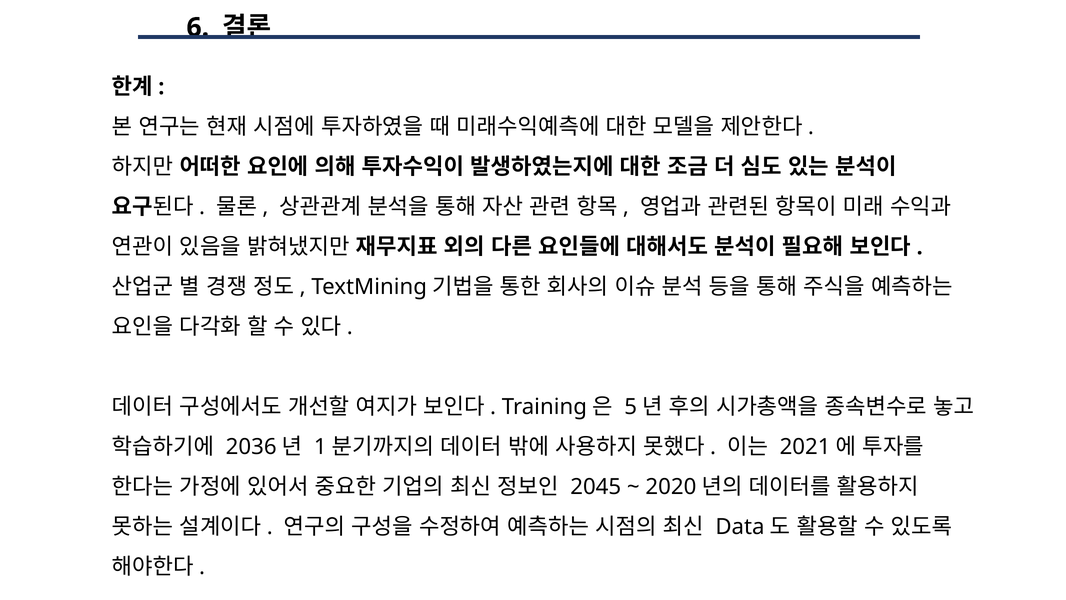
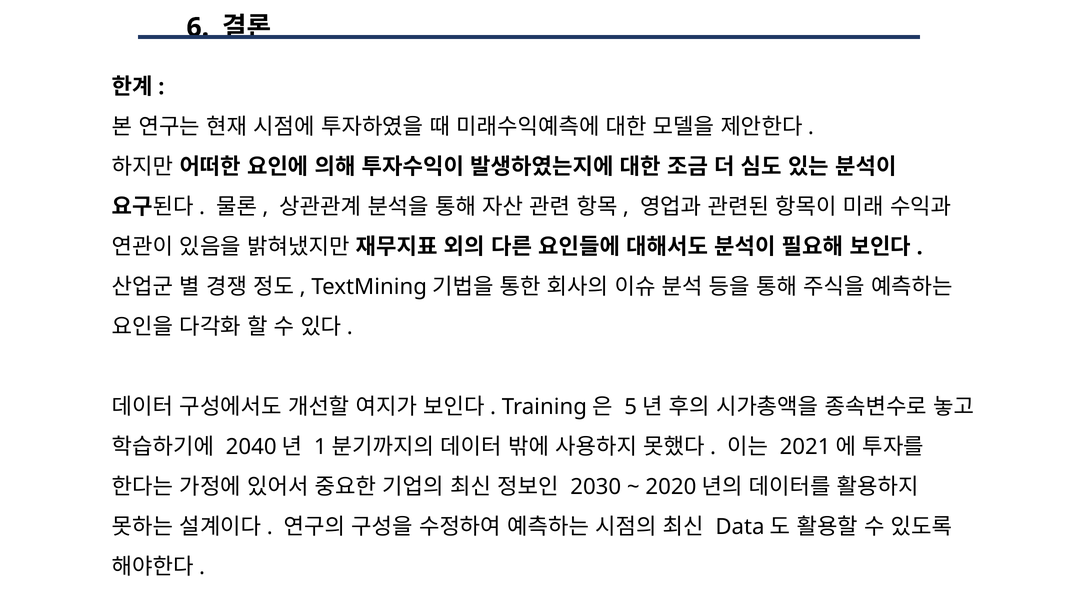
2036: 2036 -> 2040 (251, 447)
2045: 2045 -> 2030 (596, 487)
